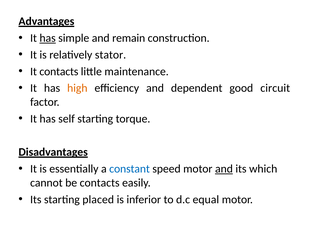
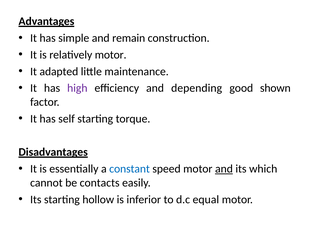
has underline: present -> none (48, 38)
relatively stator: stator -> motor (111, 55)
It contacts: contacts -> adapted (59, 71)
high colour: orange -> purple (77, 88)
dependent: dependent -> depending (197, 88)
circuit: circuit -> shown (275, 88)
placed: placed -> hollow (98, 199)
